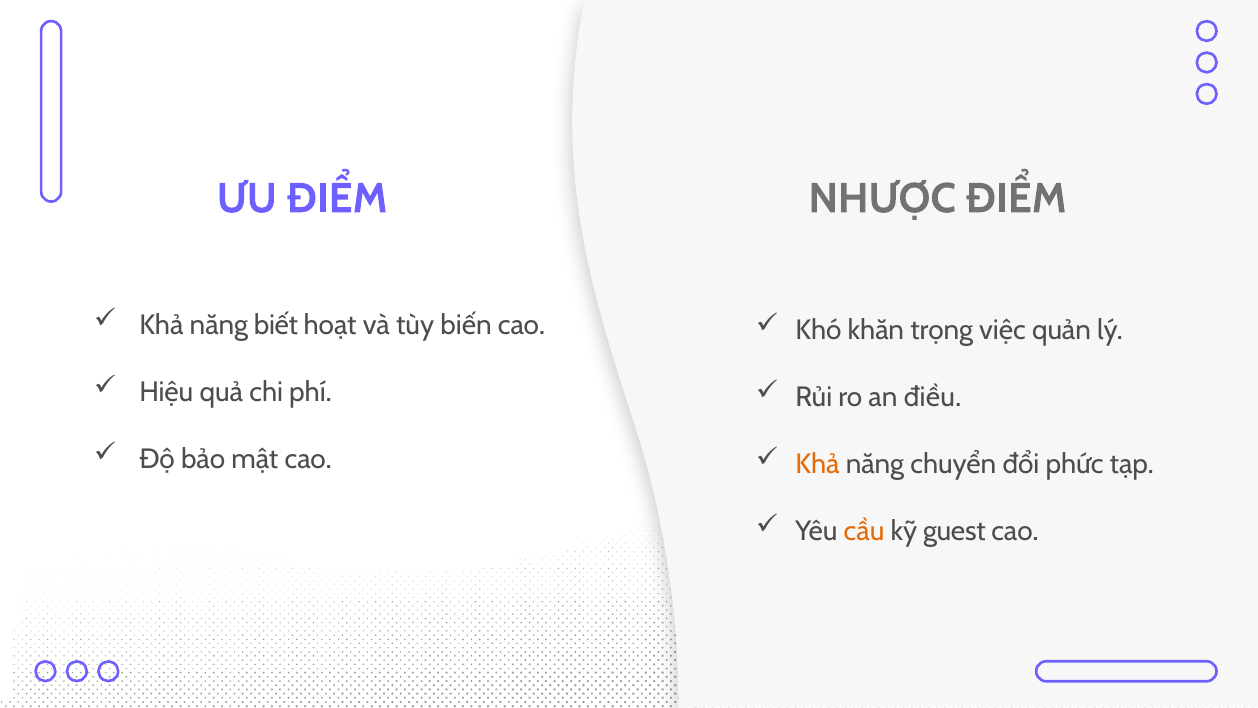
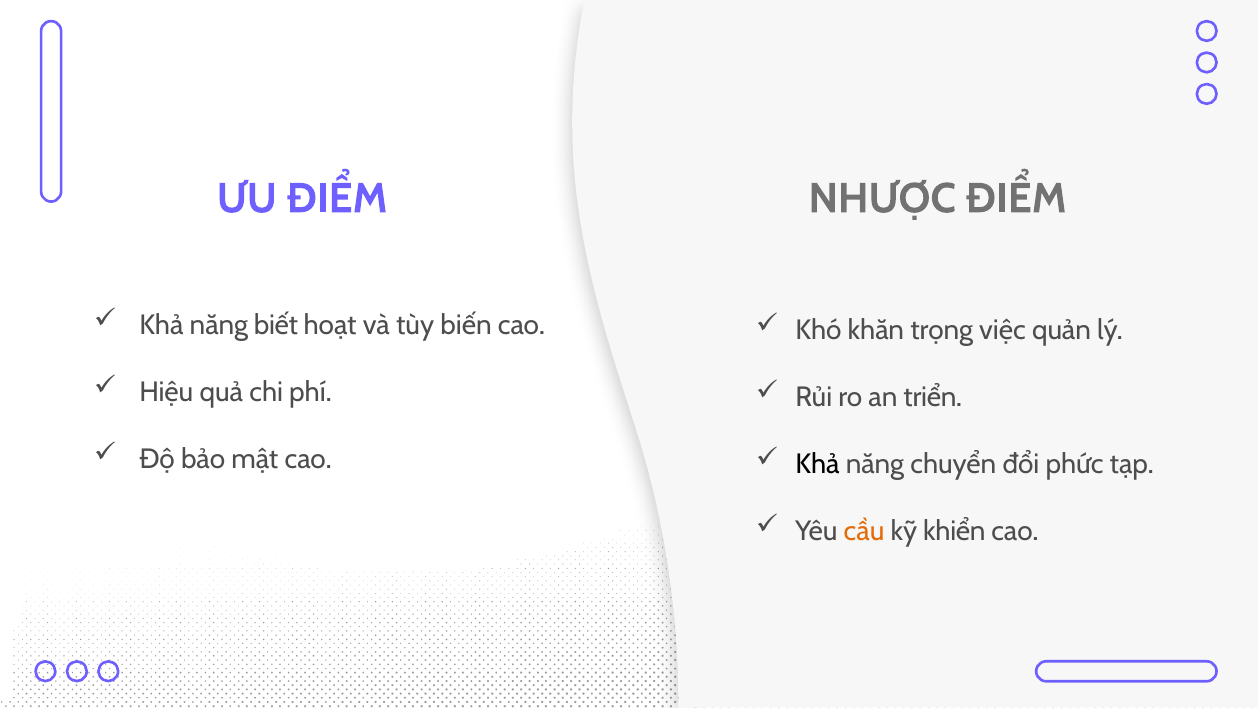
điều: điều -> triển (933, 397)
Khả colour: orange -> black (817, 464)
guest: guest -> khiển (954, 531)
